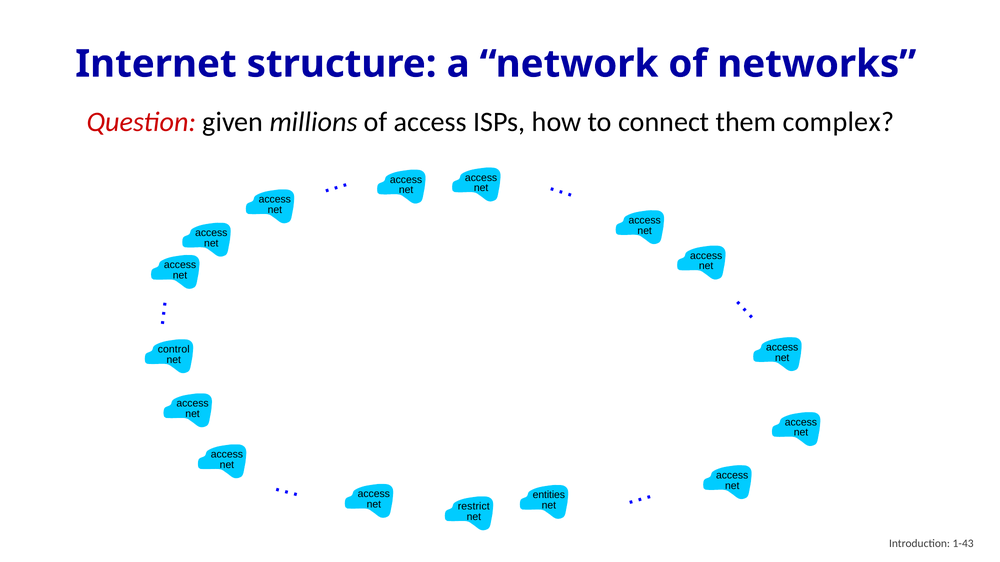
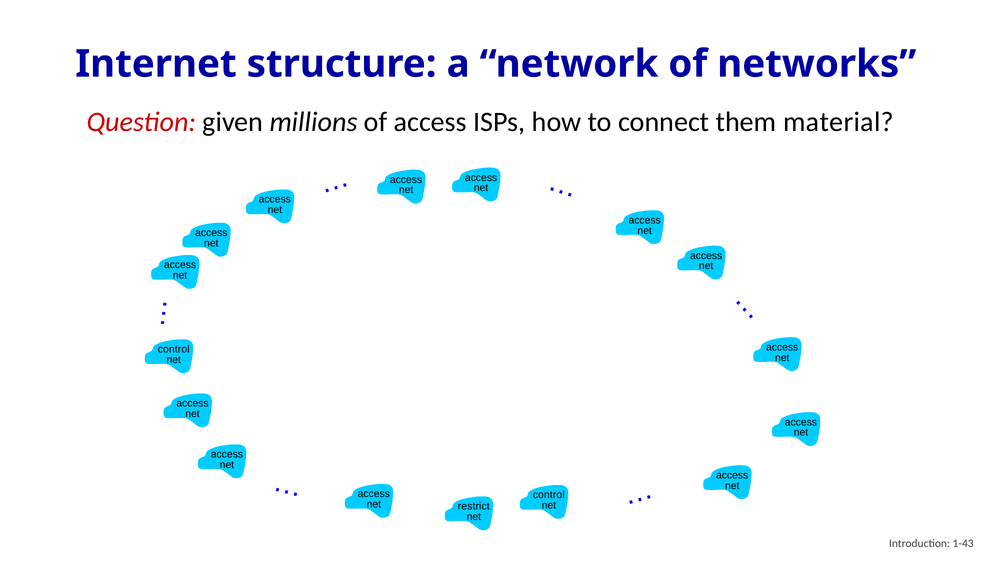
complex: complex -> material (838, 122)
entities: entities -> control (549, 495)
